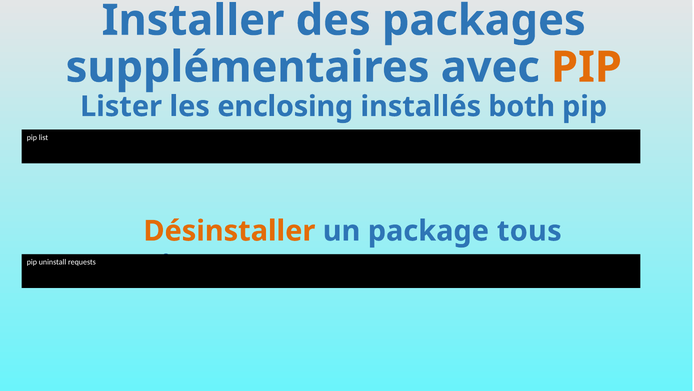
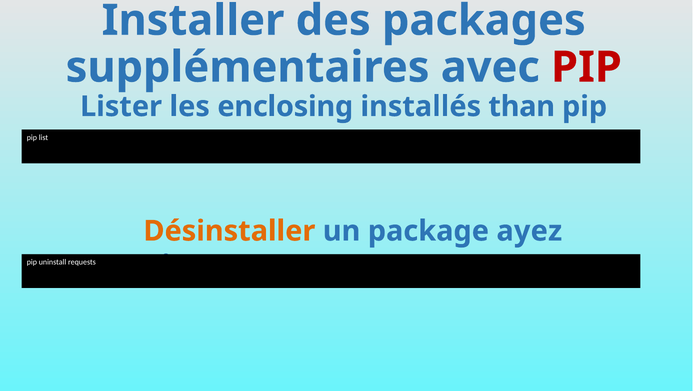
PIP colour: orange -> red (586, 67)
both: both -> than (522, 106)
tous: tous -> ayez (529, 231)
